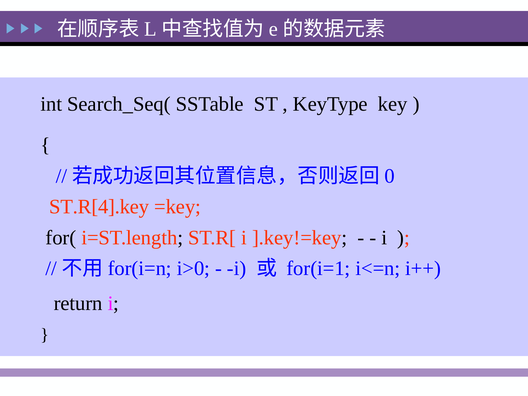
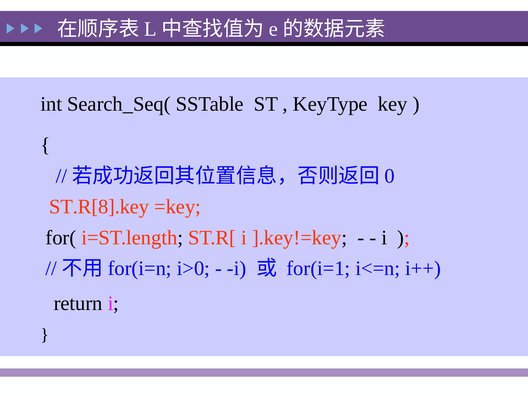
ST.R[4].key: ST.R[4].key -> ST.R[8].key (99, 207)
